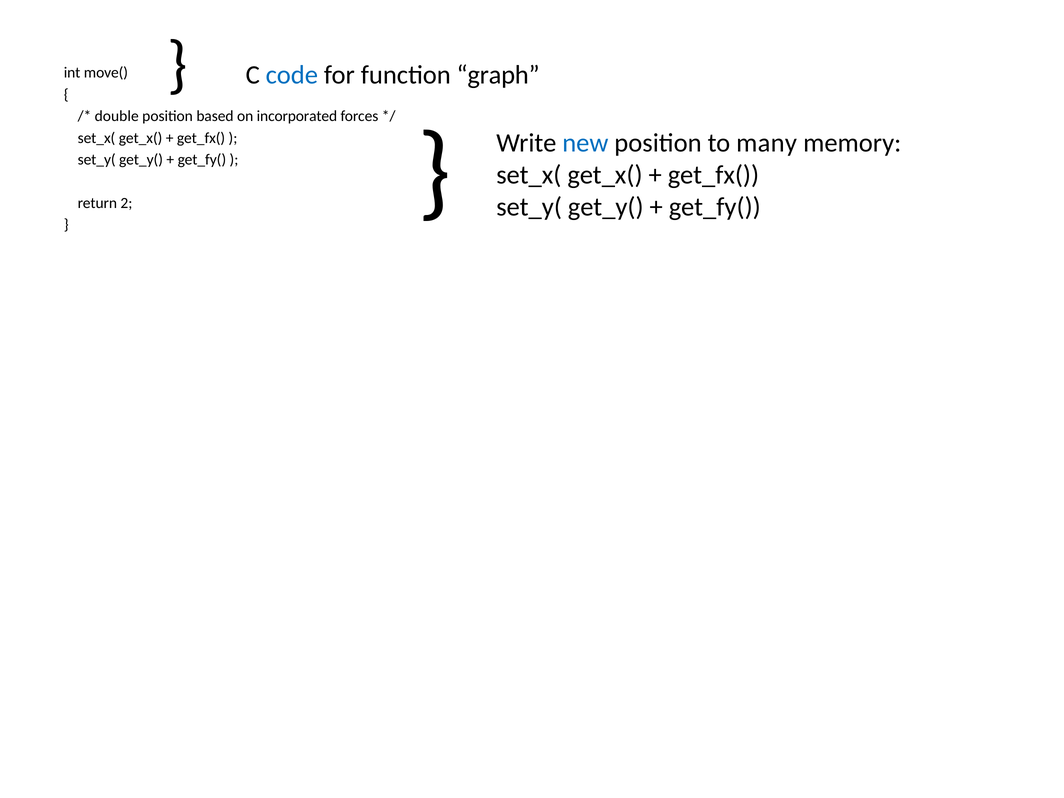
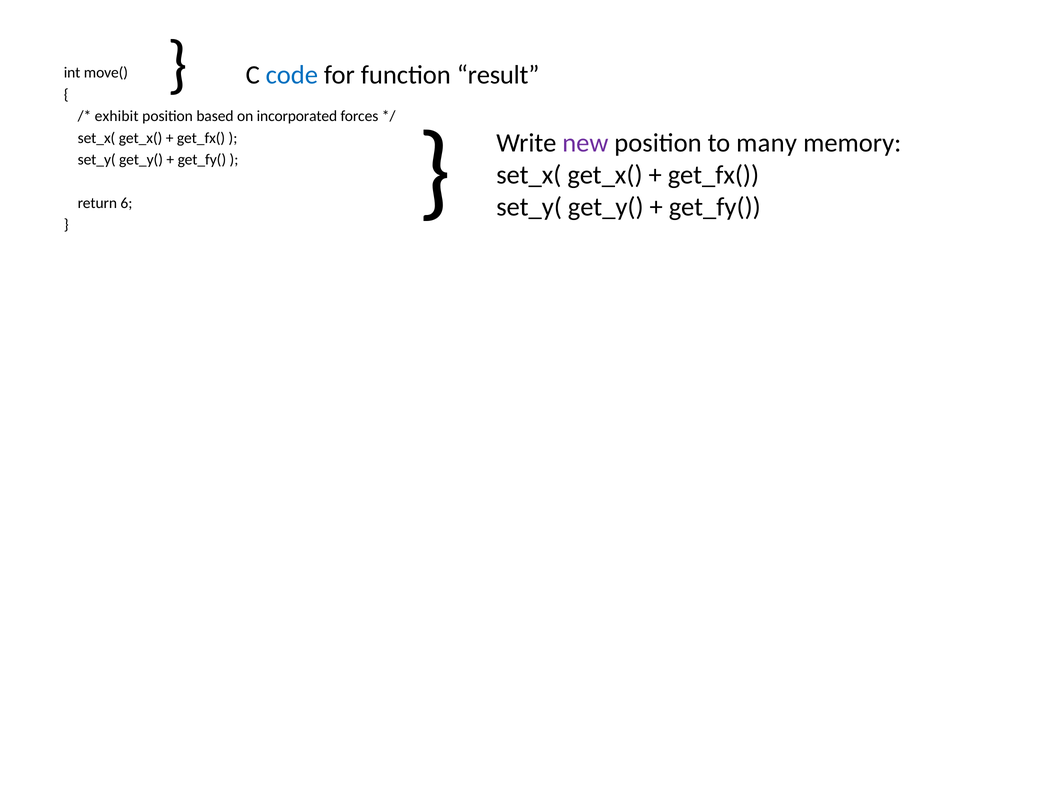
graph: graph -> result (498, 75)
double: double -> exhibit (117, 116)
2: 2 -> 6 (126, 203)
new colour: blue -> purple (585, 143)
